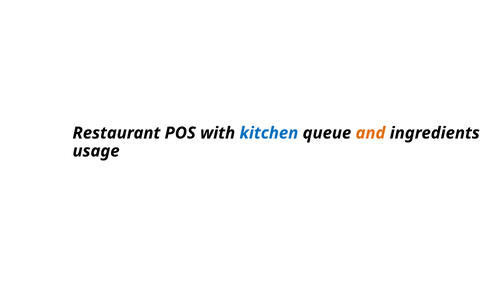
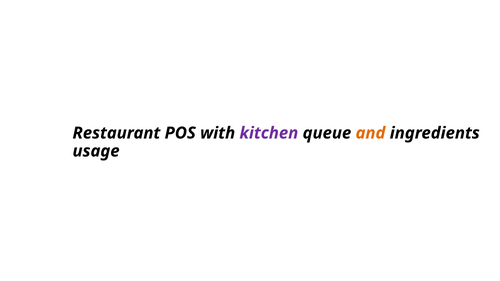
kitchen colour: blue -> purple (269, 133)
